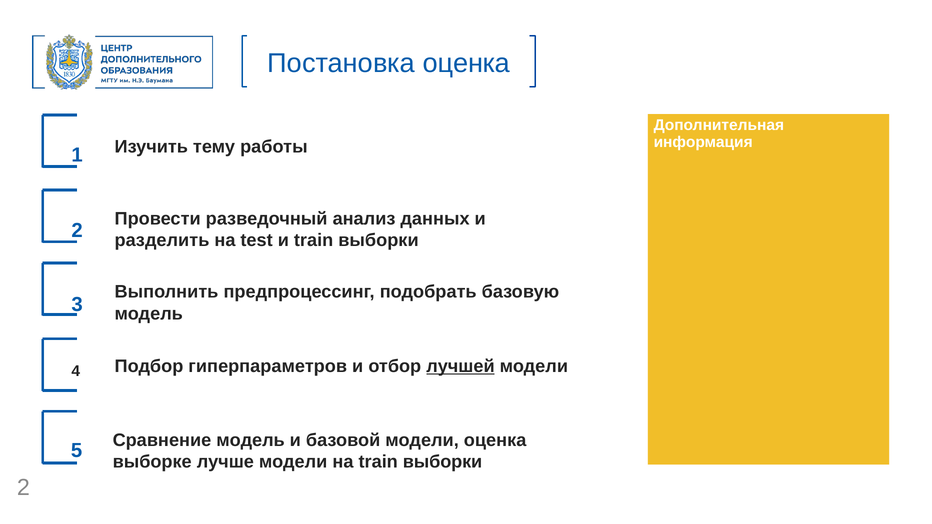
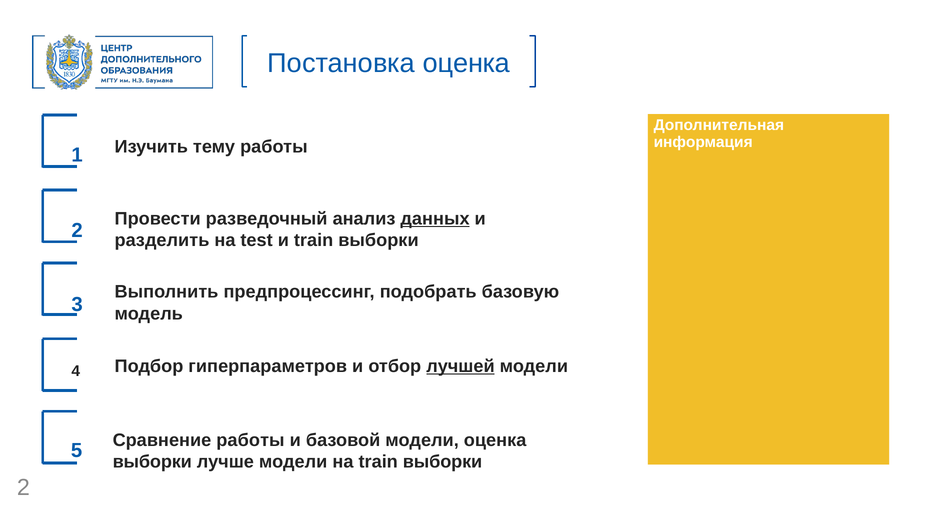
данных underline: none -> present (435, 219)
Сравнение модель: модель -> работы (250, 440)
выборке: выборке -> выборки (152, 462)
